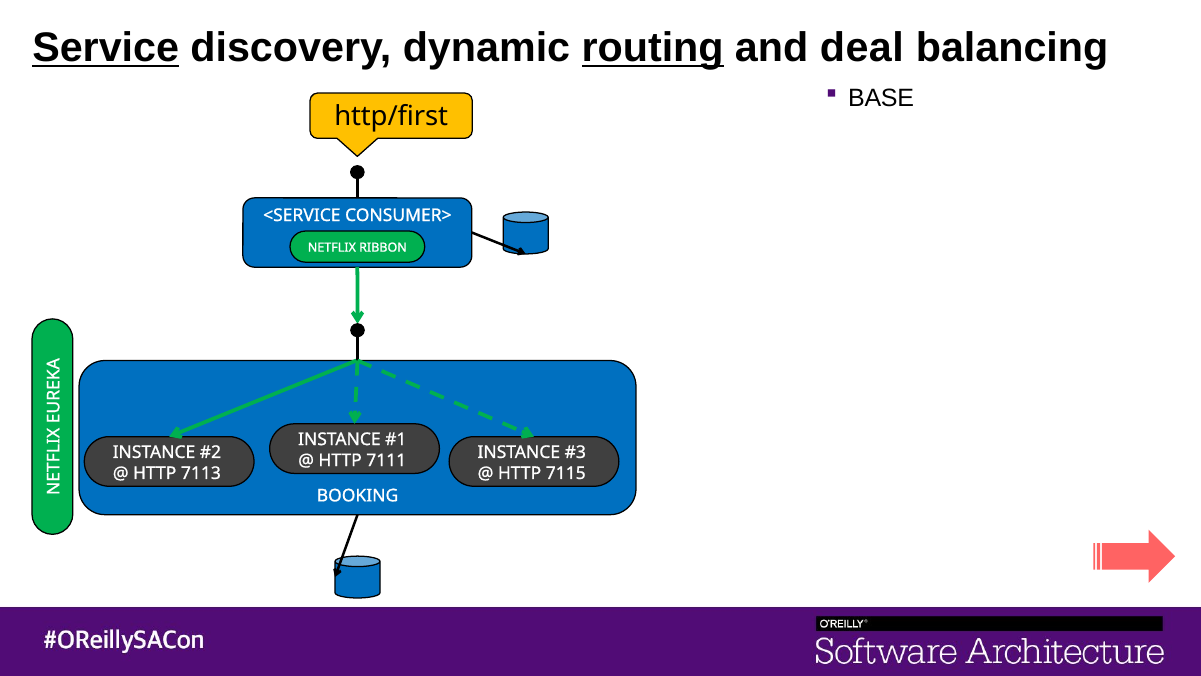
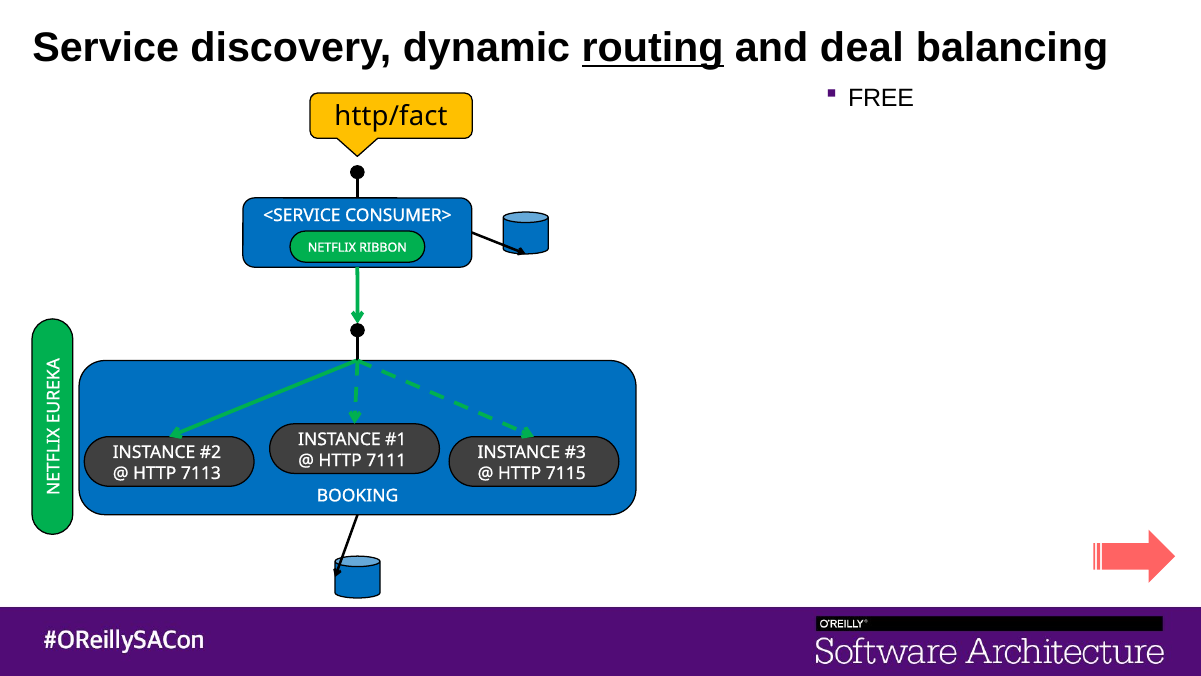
Service underline: present -> none (106, 48)
BASE: BASE -> FREE (881, 98)
http/first: http/first -> http/fact (391, 116)
